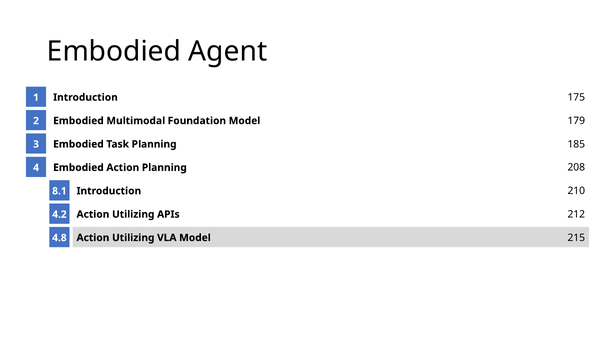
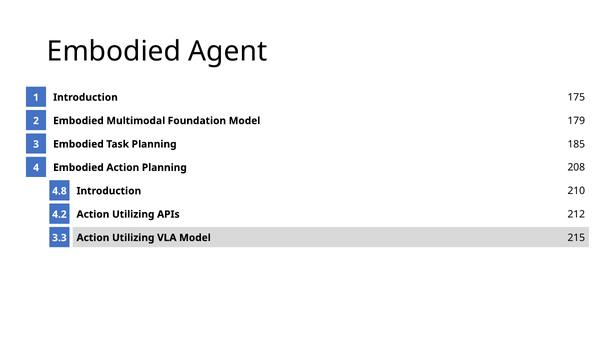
8.1: 8.1 -> 4.8 (59, 191)
4.8: 4.8 -> 3.3 (59, 238)
